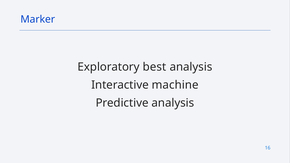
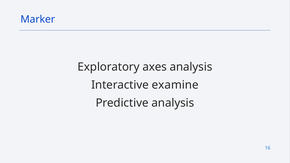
best: best -> axes (155, 67)
machine: machine -> examine (175, 85)
